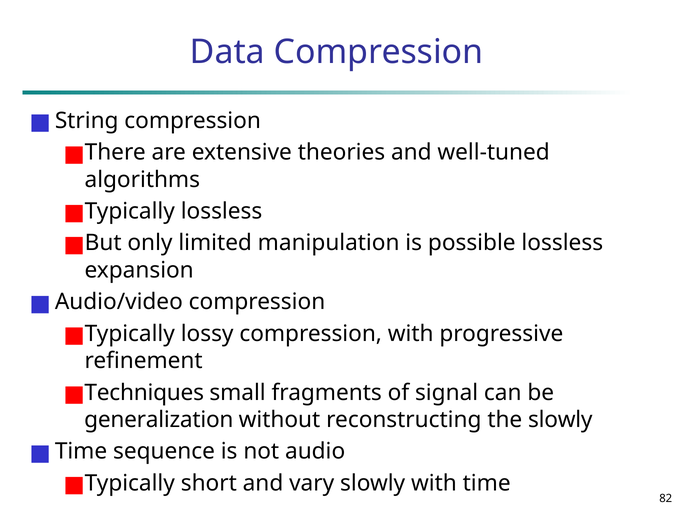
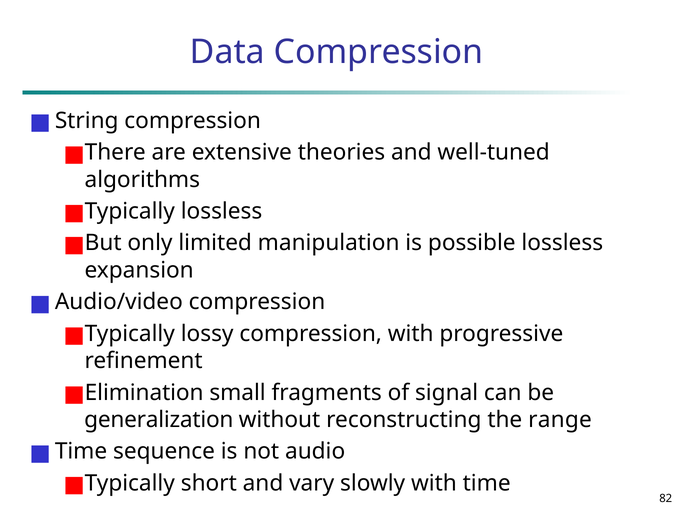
Techniques: Techniques -> Elimination (144, 392)
the slowly: slowly -> range (560, 419)
